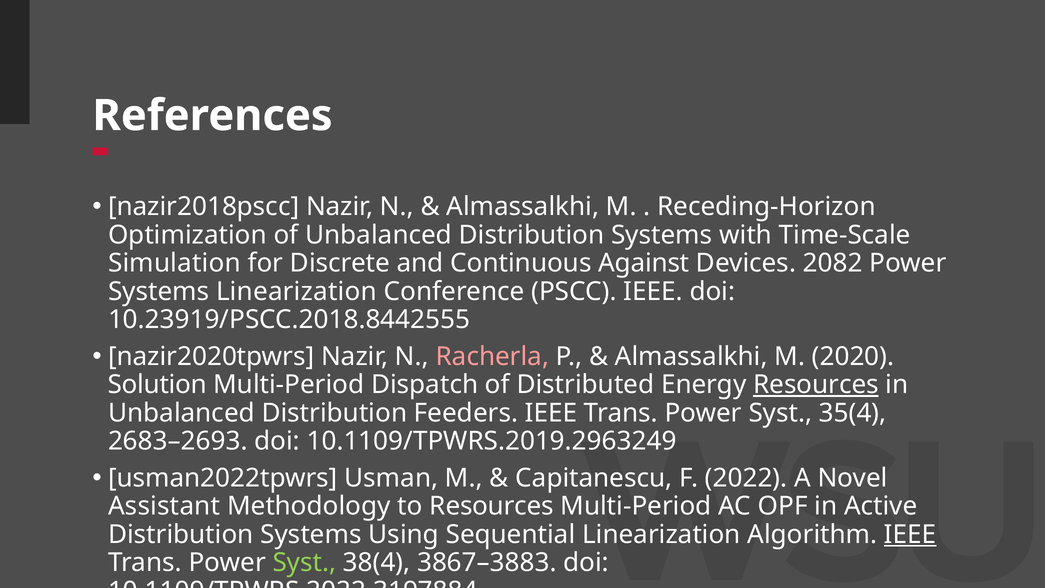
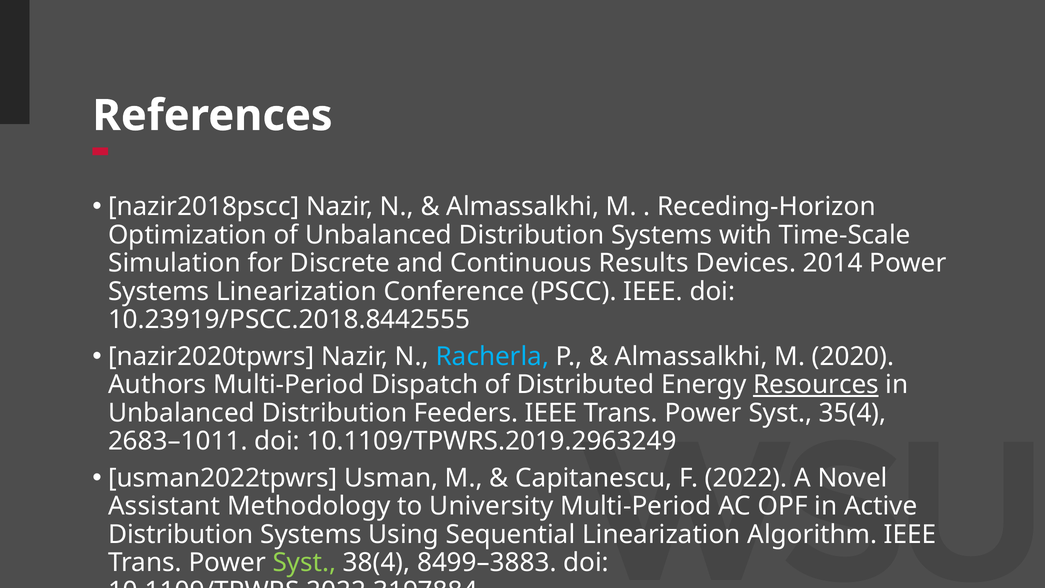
Against: Against -> Results (644, 263)
2082: 2082 -> 2014 (833, 263)
Racherla colour: pink -> light blue (492, 356)
Solution: Solution -> Authors (157, 385)
2683–2693: 2683–2693 -> 2683–1011 (178, 441)
to Resources: Resources -> University (491, 506)
IEEE underline: present -> none (910, 534)
3867–3883: 3867–3883 -> 8499–3883 (487, 563)
